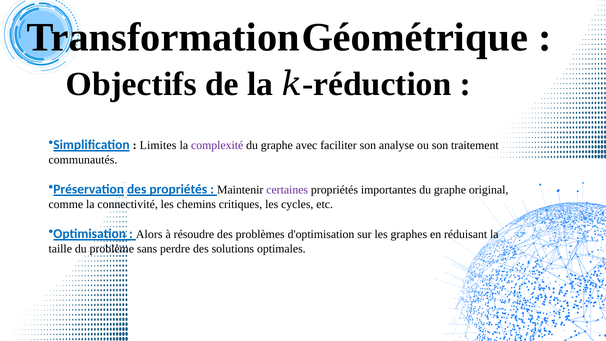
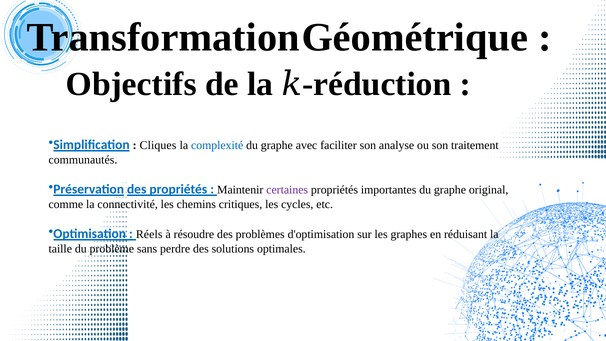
Limites: Limites -> Cliques (158, 145)
complexité colour: purple -> blue (217, 145)
Alors: Alors -> Réels (149, 234)
